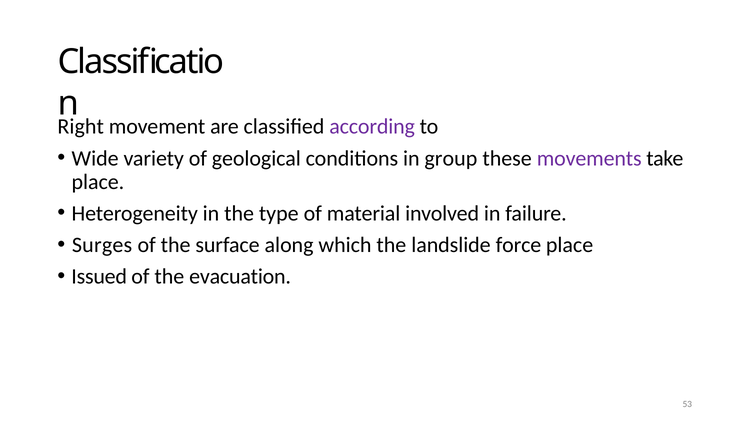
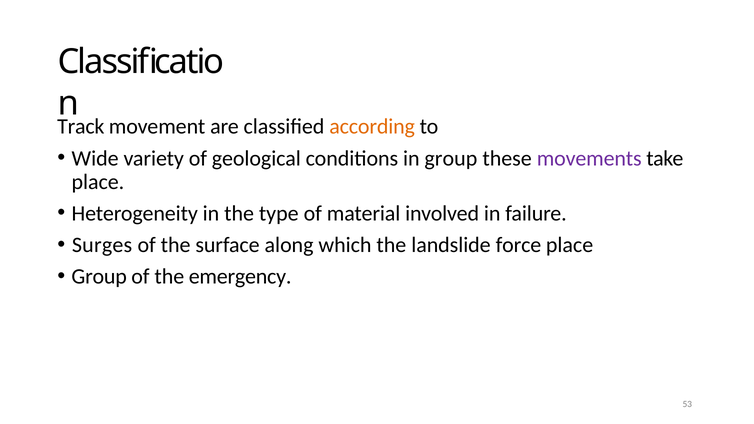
Right: Right -> Track (81, 126)
according colour: purple -> orange (372, 126)
Issued: Issued -> Group (99, 277)
evacuation: evacuation -> emergency (240, 277)
